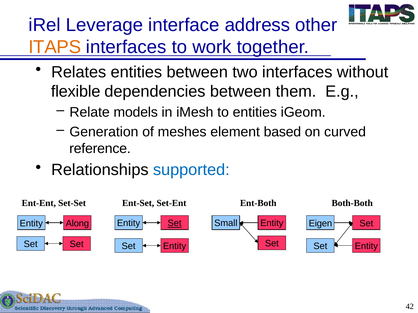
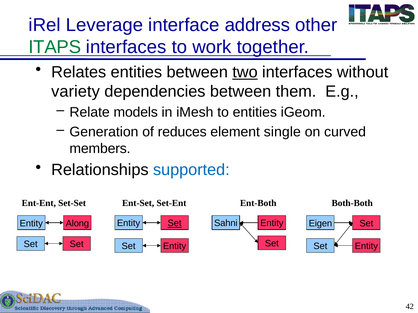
ITAPS colour: orange -> green (55, 47)
two underline: none -> present (245, 72)
flexible: flexible -> variety (76, 92)
meshes: meshes -> reduces (182, 132)
based: based -> single (282, 132)
reference: reference -> members (100, 149)
Small: Small -> Sahni (226, 224)
